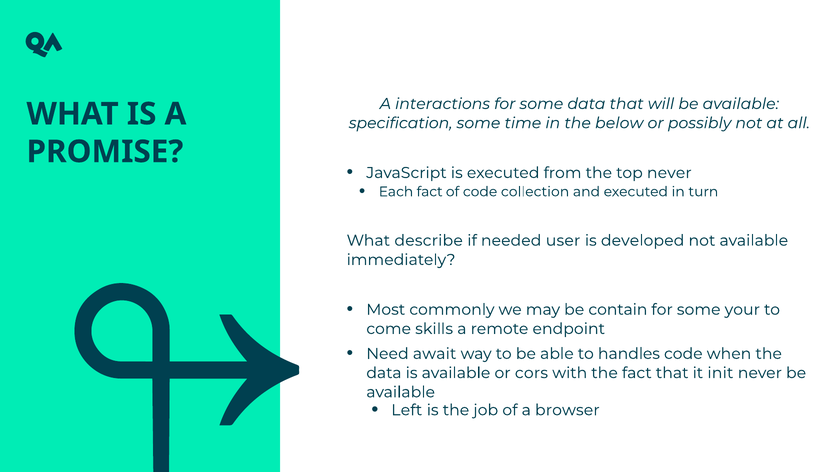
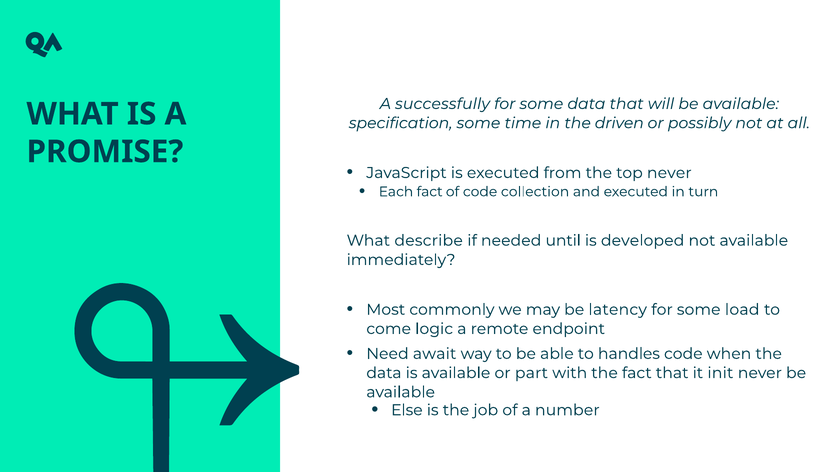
interactions: interactions -> successfully (442, 104)
below: below -> driven (619, 123)
user: user -> until (563, 241)
contain: contain -> latency (618, 310)
your: your -> load (742, 310)
skills: skills -> logic (434, 329)
cors: cors -> part (531, 373)
Left: Left -> Else (407, 410)
browser: browser -> number (567, 410)
